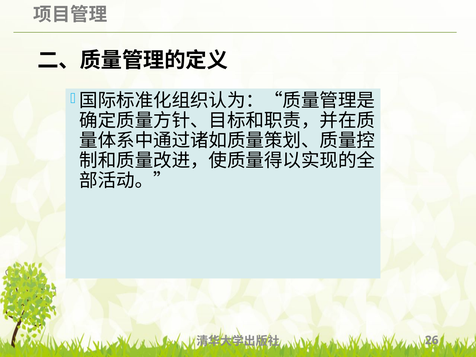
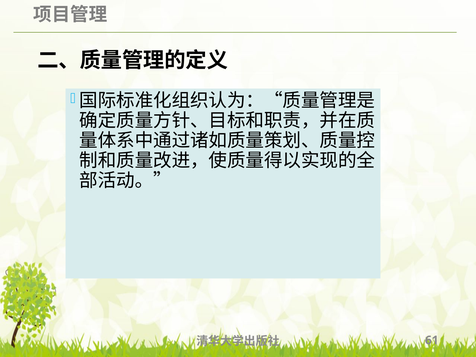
26: 26 -> 61 (432, 340)
